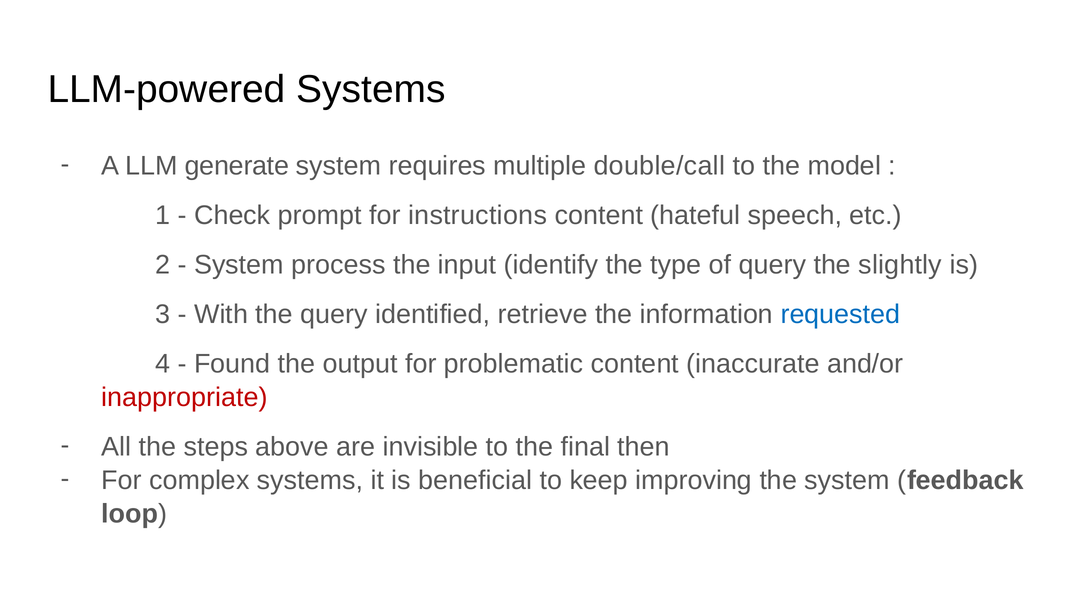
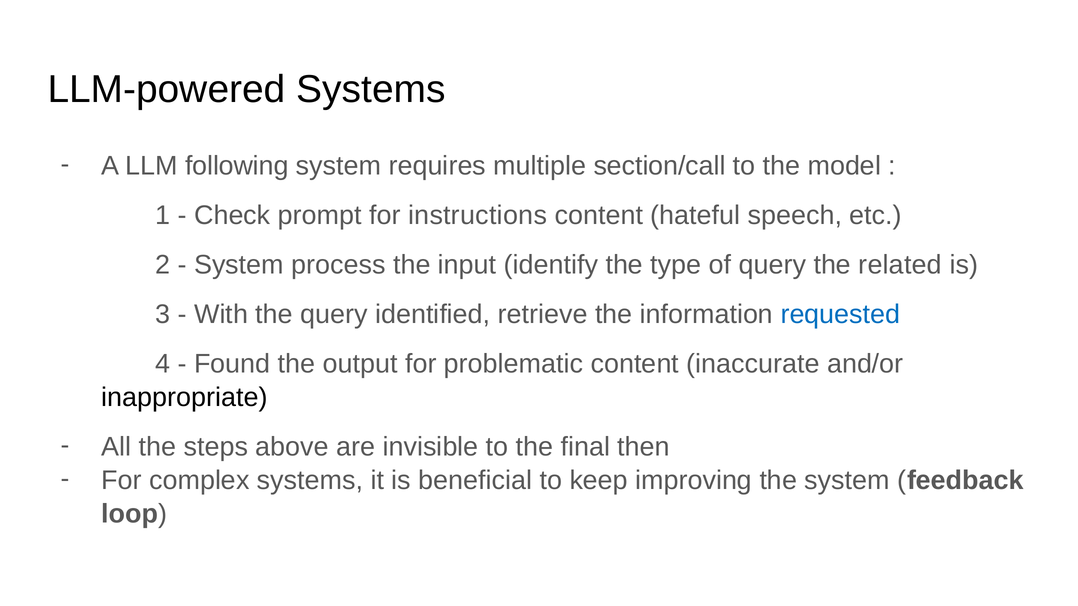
generate: generate -> following (237, 166)
double/call: double/call -> section/call (660, 166)
slightly: slightly -> related (900, 265)
inappropriate colour: red -> black (184, 398)
